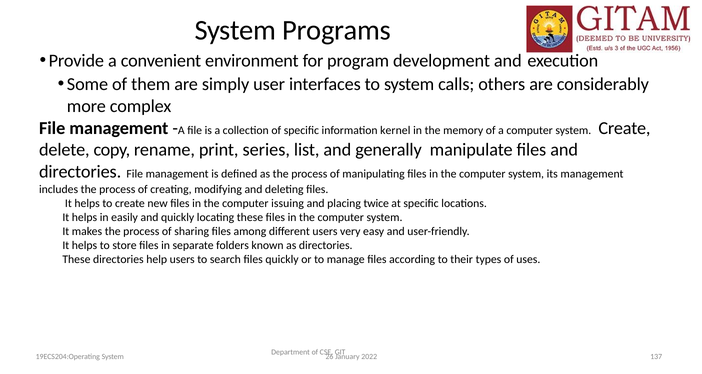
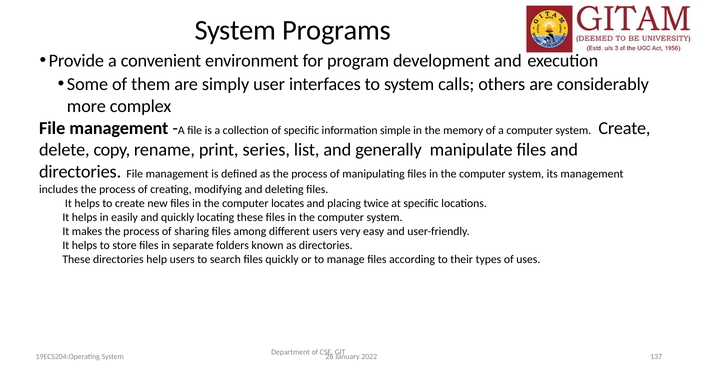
kernel: kernel -> simple (395, 130)
issuing: issuing -> locates (288, 203)
